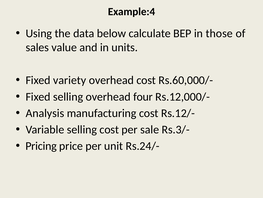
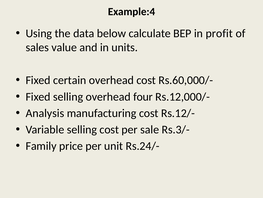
those: those -> profit (219, 33)
variety: variety -> certain (70, 80)
Pricing: Pricing -> Family (41, 146)
